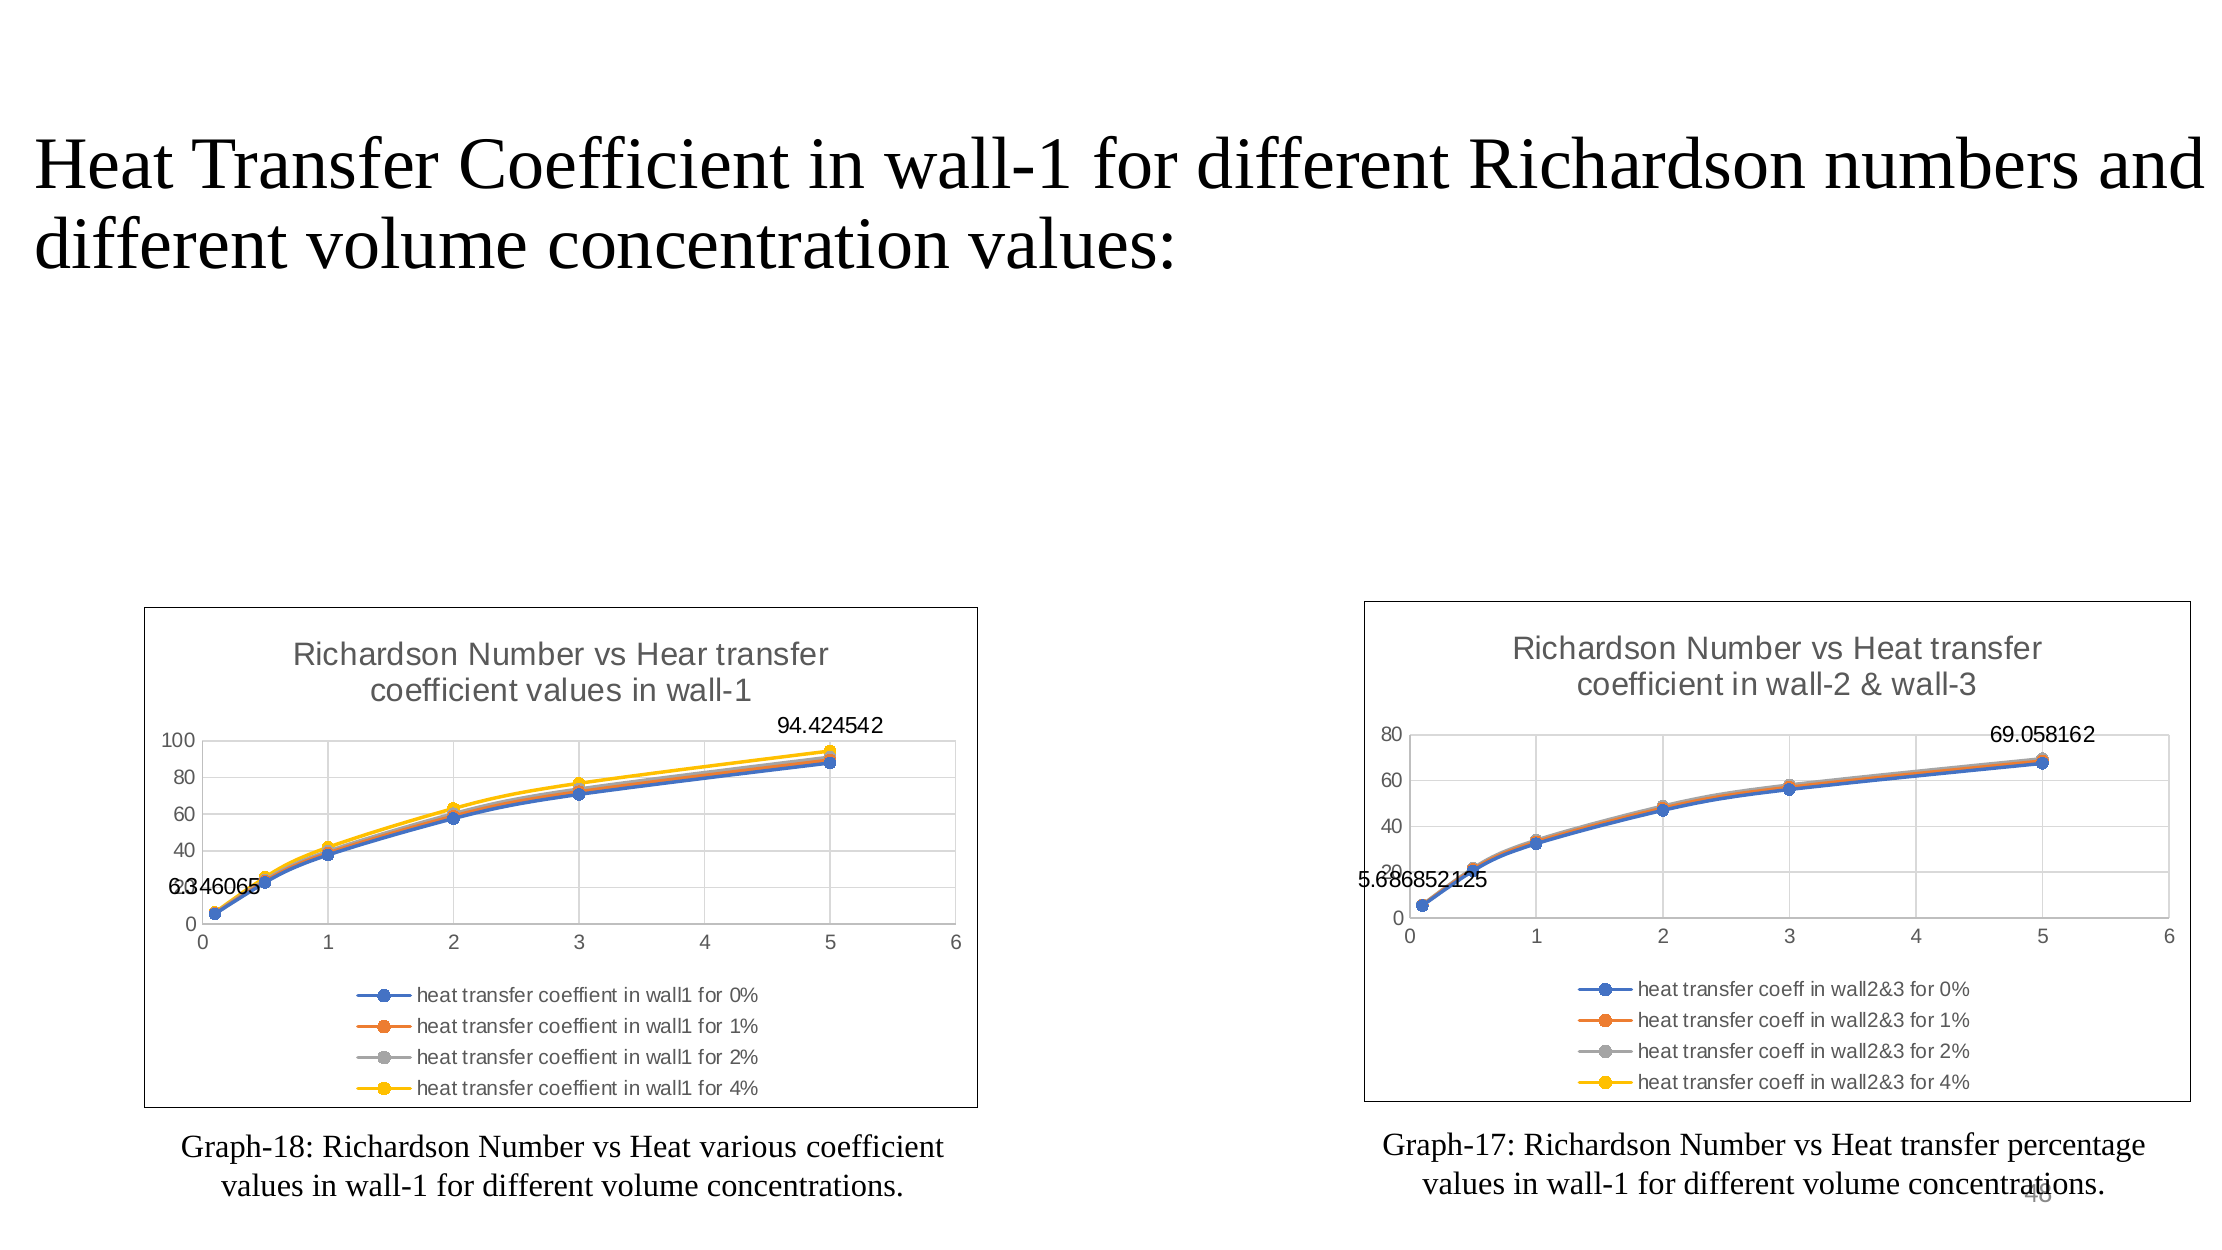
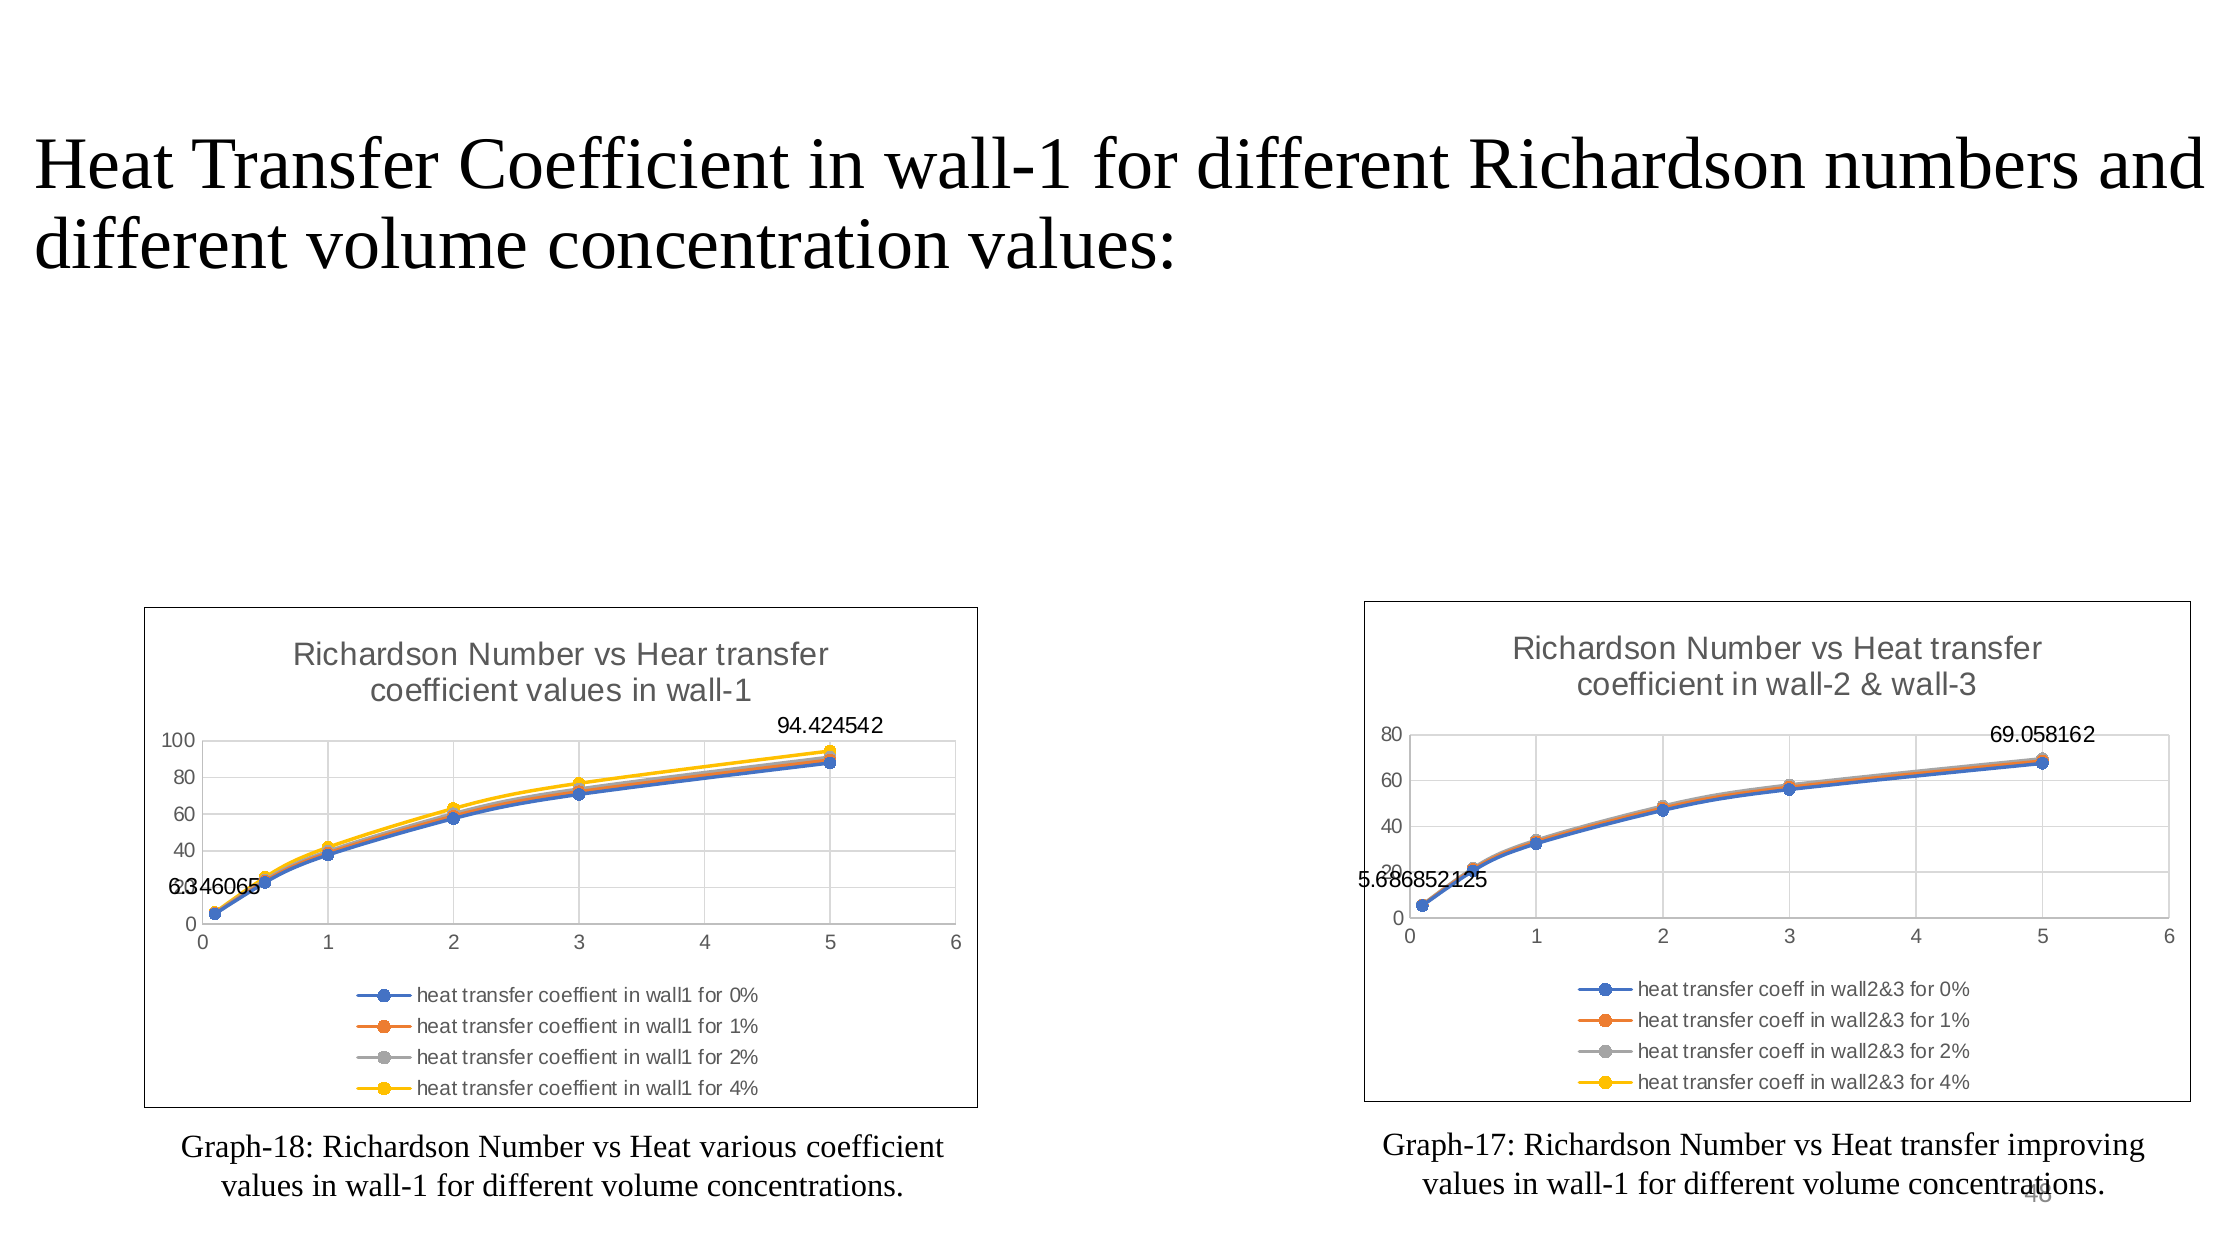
percentage: percentage -> improving (2076, 1145)
